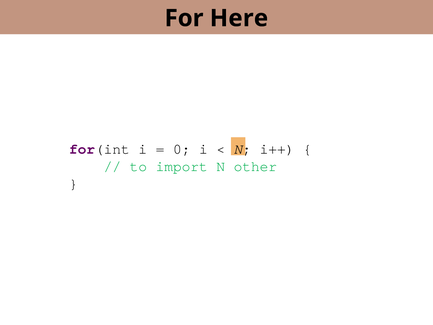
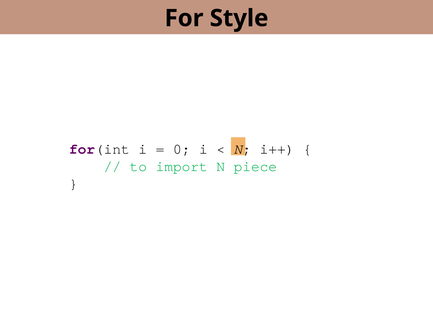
Here: Here -> Style (239, 18)
other: other -> piece (255, 166)
